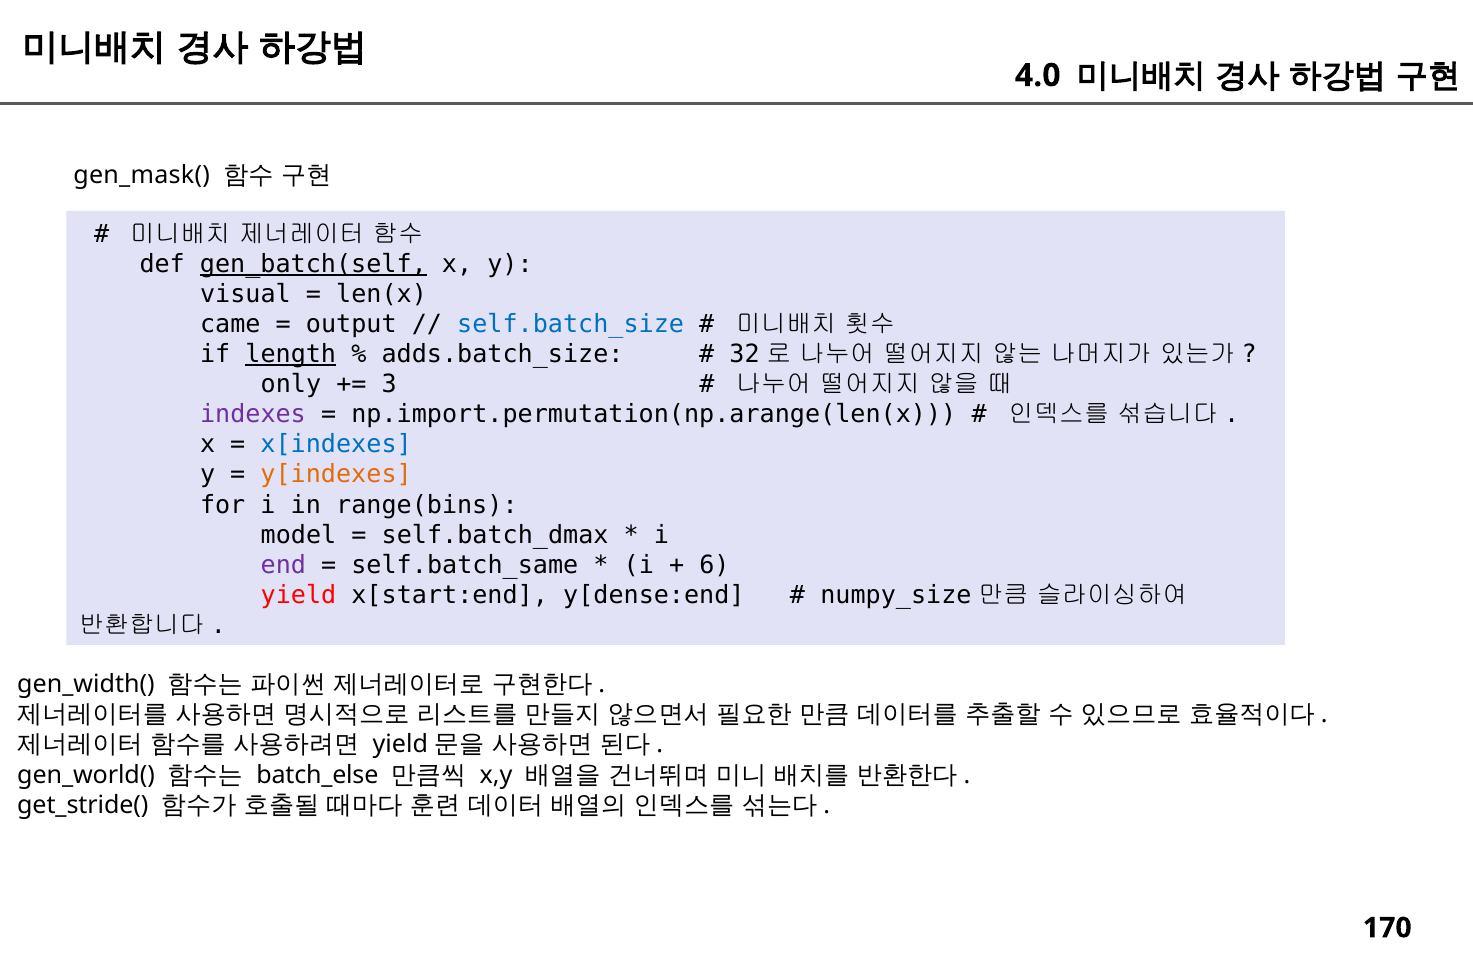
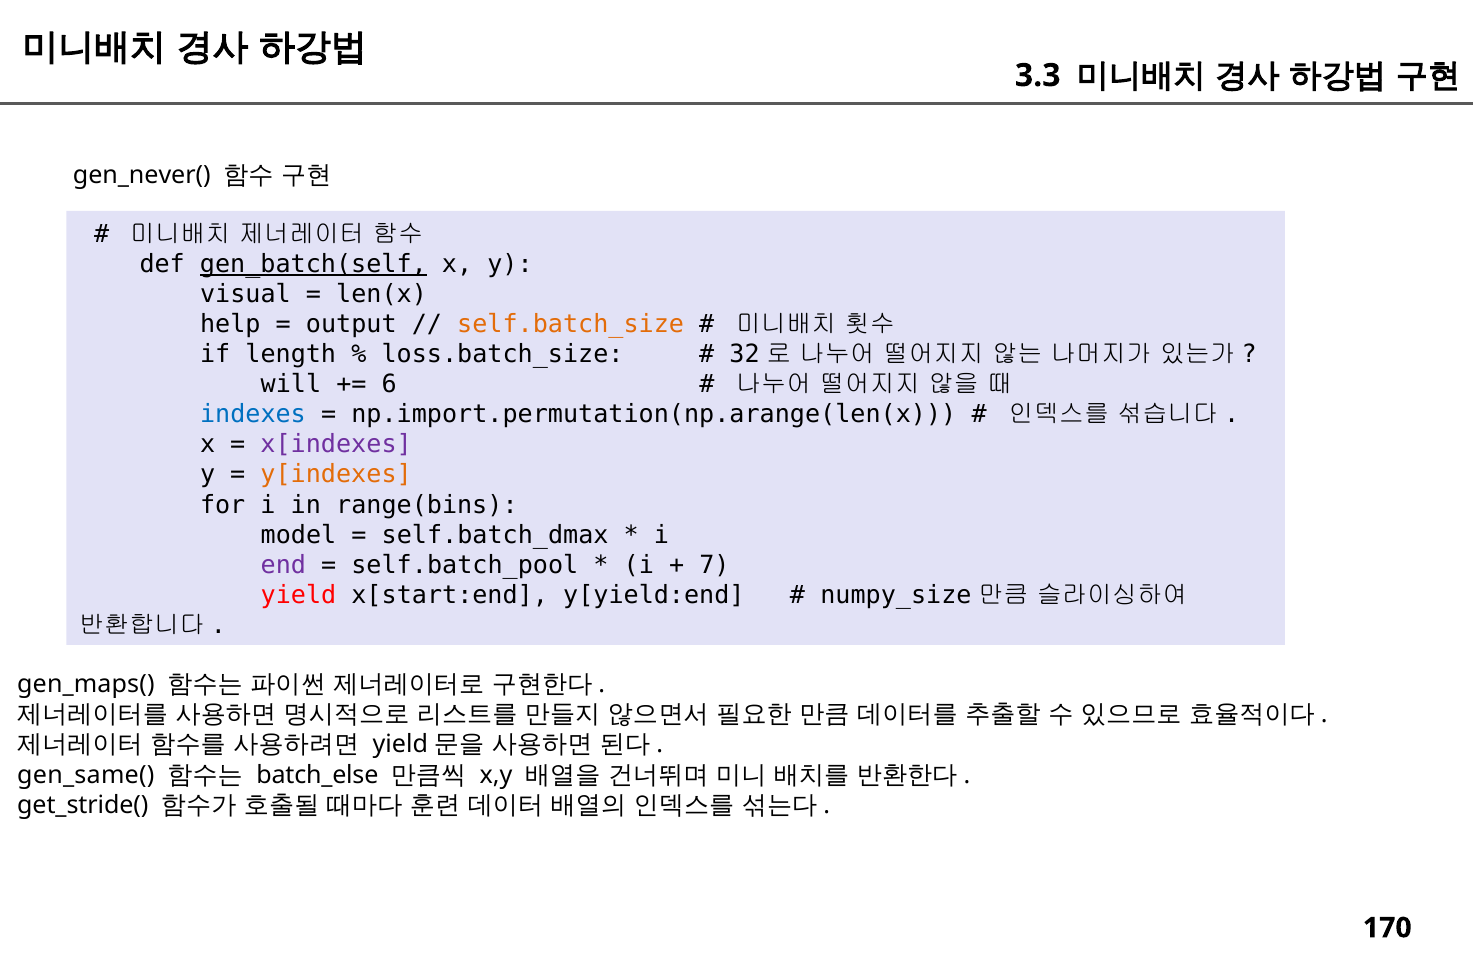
4.0: 4.0 -> 3.3 (1038, 75)
gen_mask(: gen_mask( -> gen_never( (142, 176)
came: came -> help (230, 324)
self.batch_size colour: blue -> orange (571, 324)
length underline: present -> none (291, 354)
adds.batch_size: adds.batch_size -> loss.batch_size (503, 354)
only: only -> will (291, 385)
3: 3 -> 6 (389, 385)
indexes colour: purple -> blue (253, 415)
x[indexes colour: blue -> purple (336, 445)
self.batch_same: self.batch_same -> self.batch_pool (465, 565)
6: 6 -> 7 (714, 565)
y[dense:end: y[dense:end -> y[yield:end (654, 595)
gen_width(: gen_width( -> gen_maps( (86, 685)
gen_world(: gen_world( -> gen_same( (86, 775)
